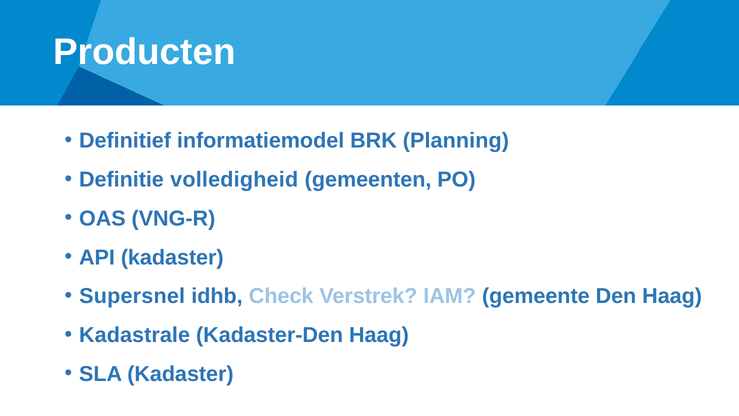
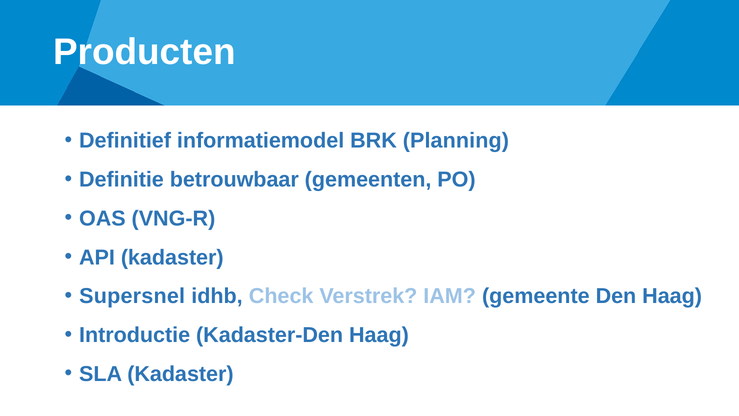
volledigheid: volledigheid -> betrouwbaar (234, 180)
Kadastrale: Kadastrale -> Introductie (135, 335)
